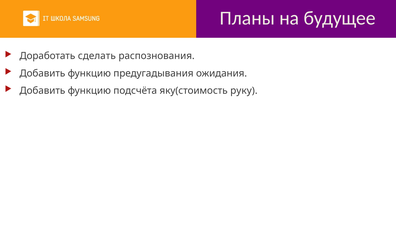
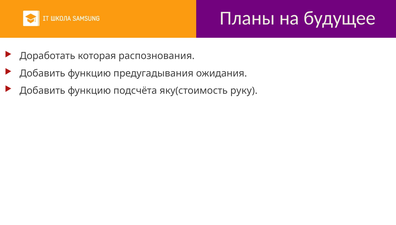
сделать: сделать -> которая (97, 56)
